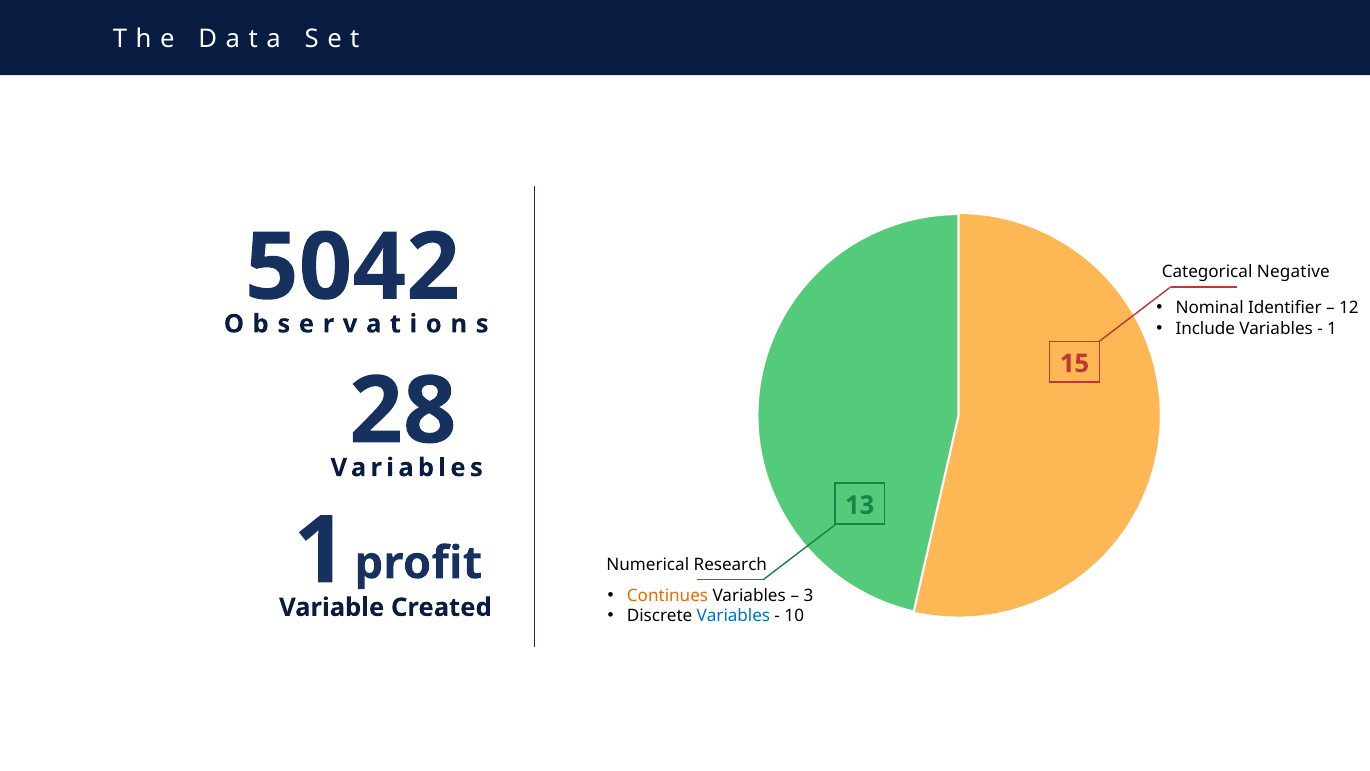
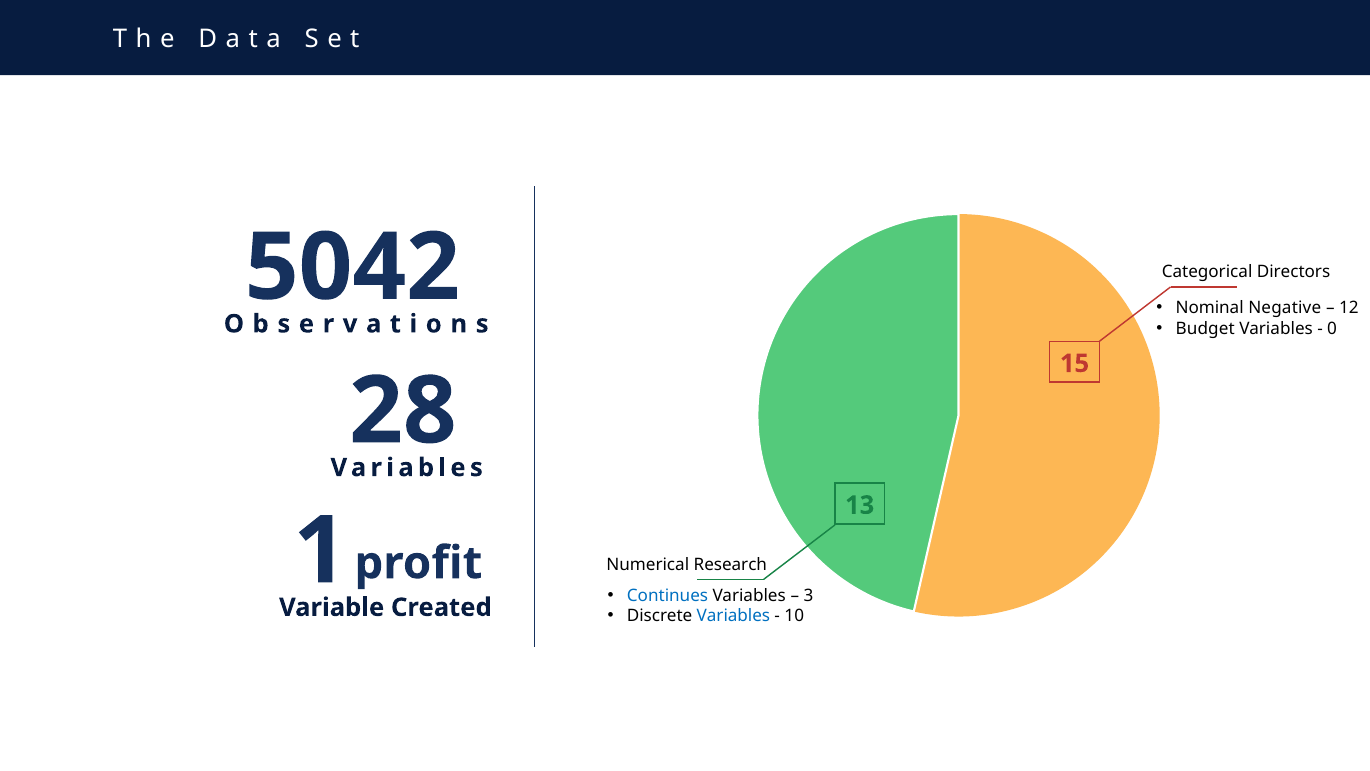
Negative: Negative -> Directors (1294, 272)
Identifier: Identifier -> Negative (1285, 308)
Include: Include -> Budget (1205, 328)
1: 1 -> 0 (1332, 328)
Continues colour: orange -> blue (668, 595)
